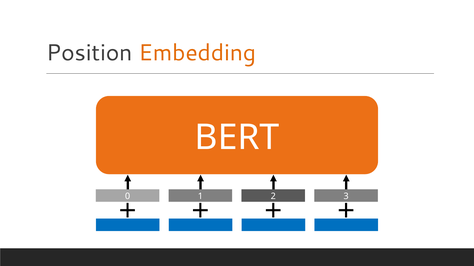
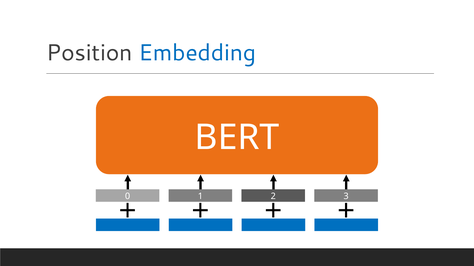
Embedding colour: orange -> blue (197, 53)
